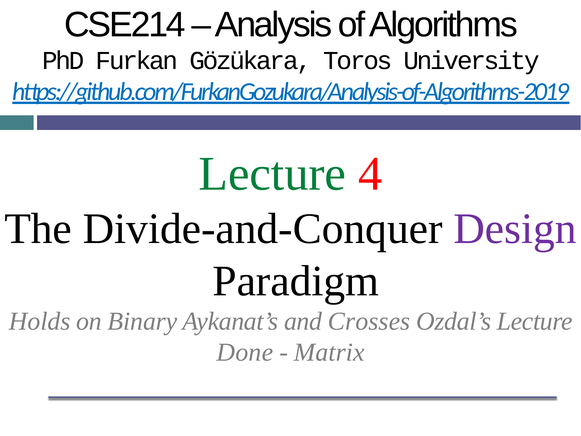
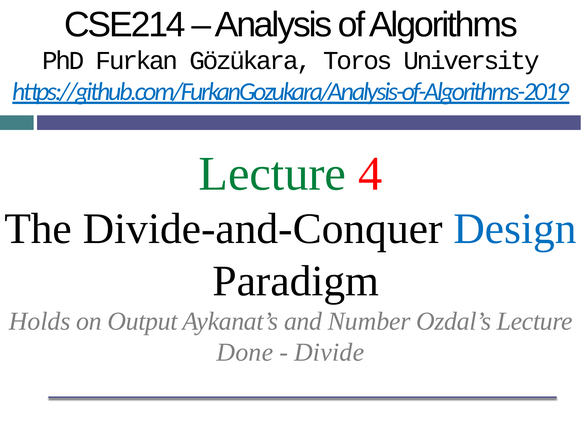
Design colour: purple -> blue (515, 228)
Binary: Binary -> Output (143, 321)
Crosses: Crosses -> Number (369, 321)
Matrix: Matrix -> Divide (329, 352)
